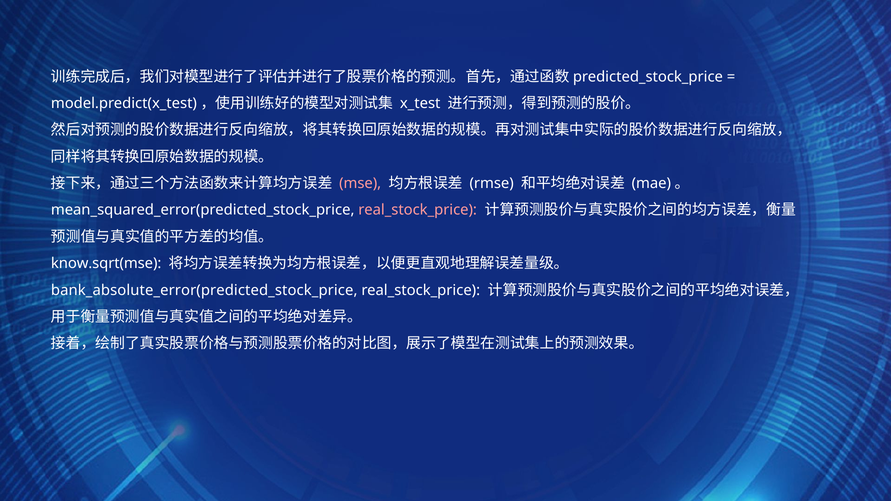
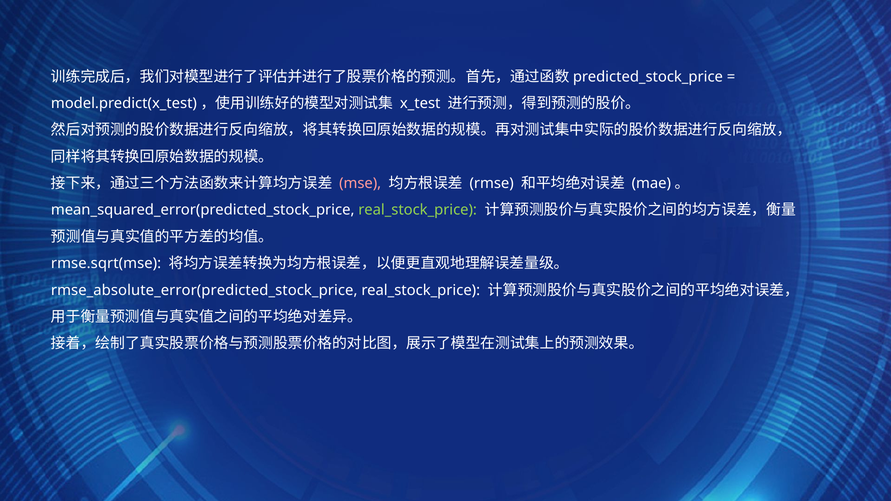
real_stock_price colour: pink -> light green (418, 210)
know.sqrt(mse: know.sqrt(mse -> rmse.sqrt(mse (106, 264)
bank_absolute_error(predicted_stock_price: bank_absolute_error(predicted_stock_price -> rmse_absolute_error(predicted_stock_price (204, 290)
